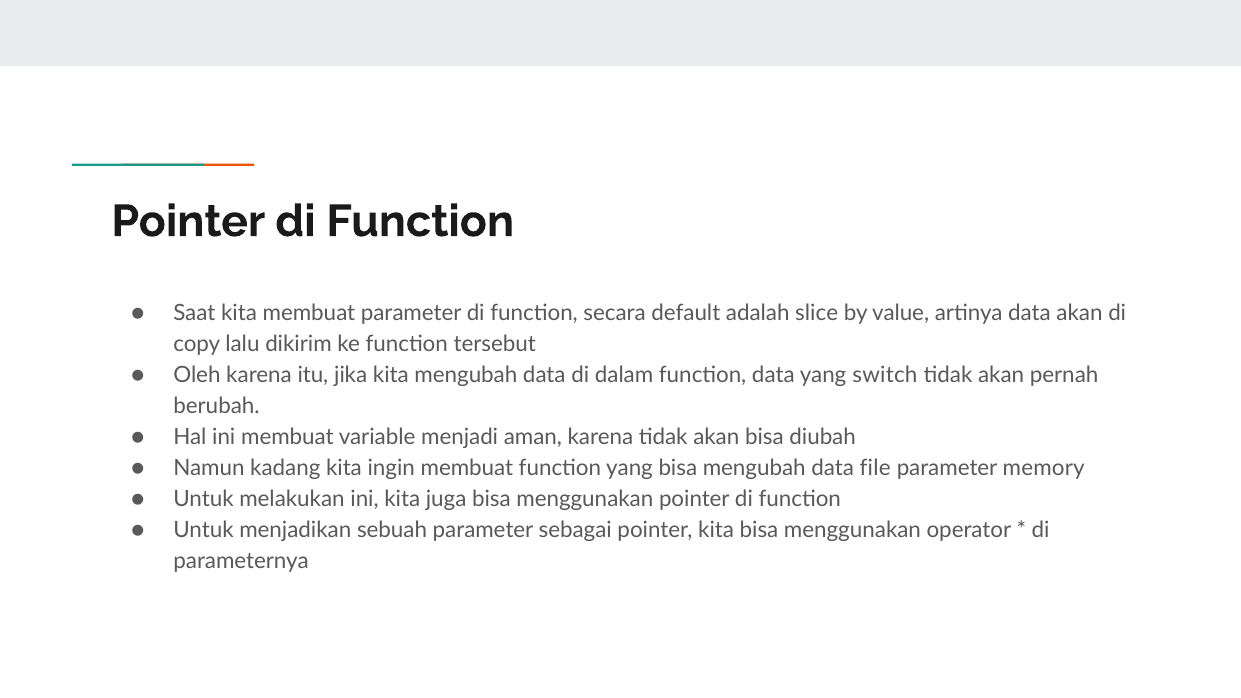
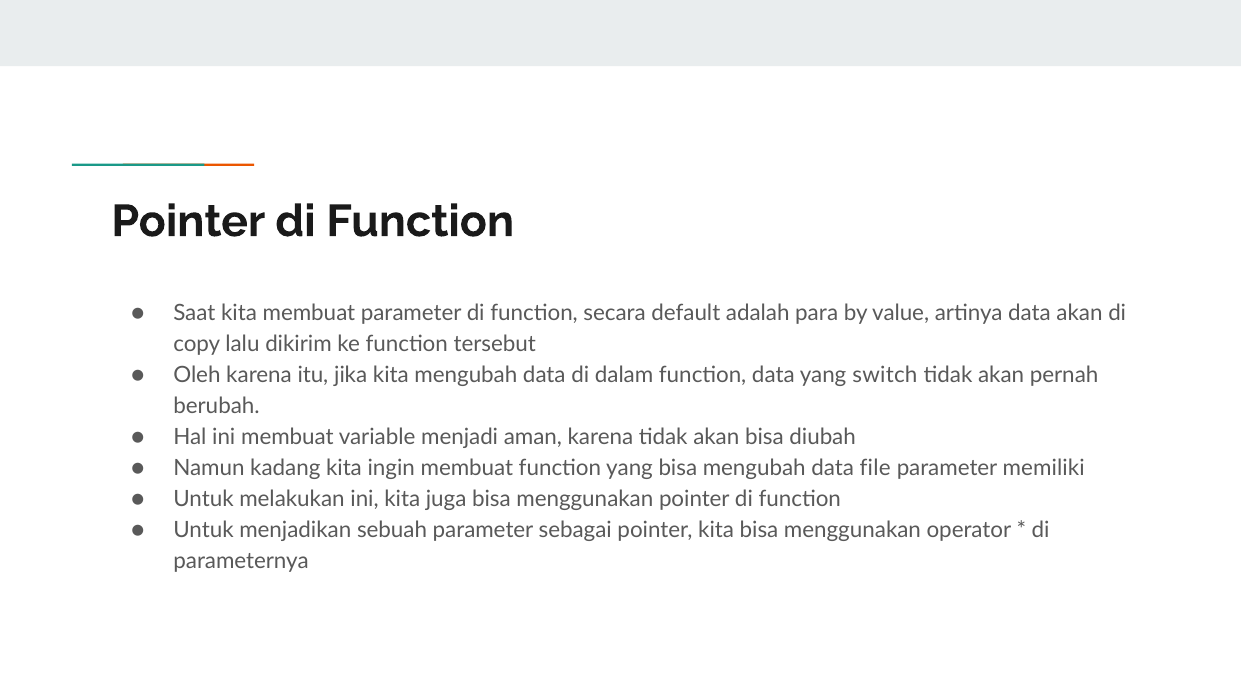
slice: slice -> para (817, 314)
memory: memory -> memiliki (1044, 468)
